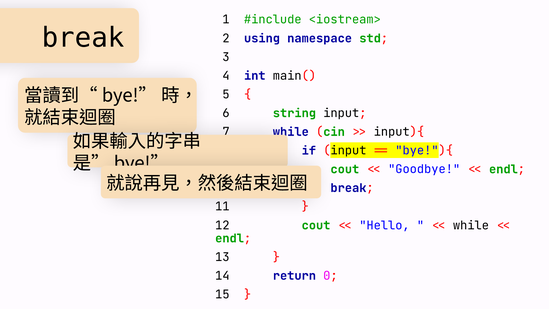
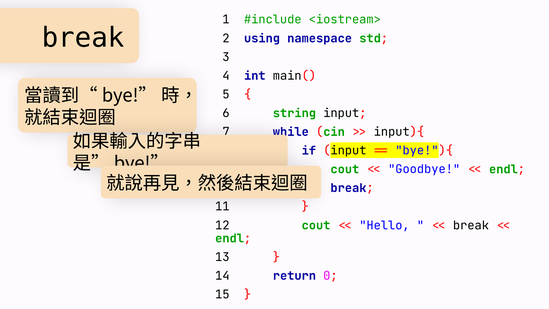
while: while -> break (471, 225)
